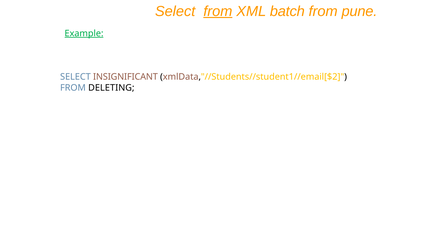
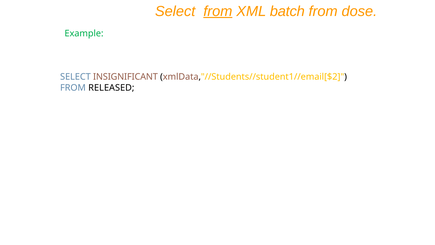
pune: pune -> dose (359, 11)
Example underline: present -> none (84, 33)
DELETING: DELETING -> RELEASED (111, 88)
